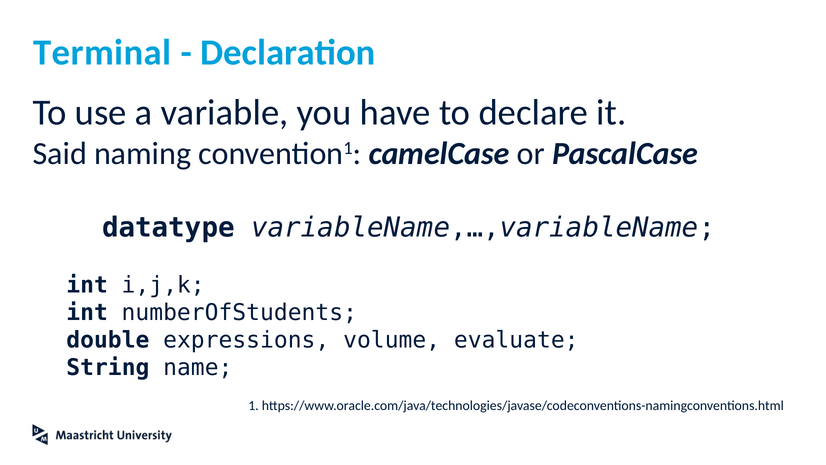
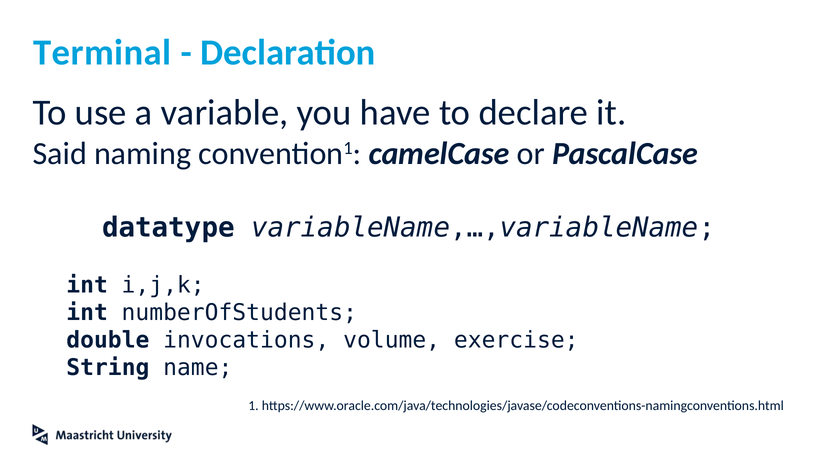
expressions: expressions -> invocations (246, 340)
evaluate: evaluate -> exercise (516, 340)
